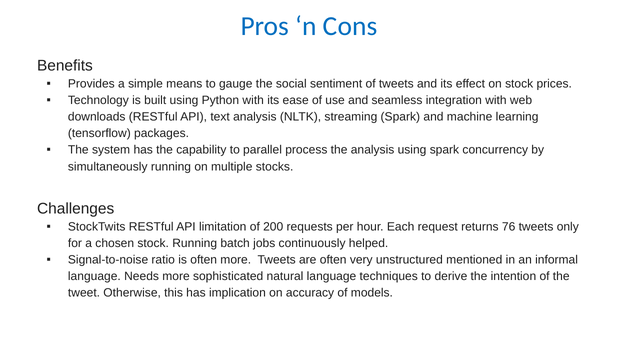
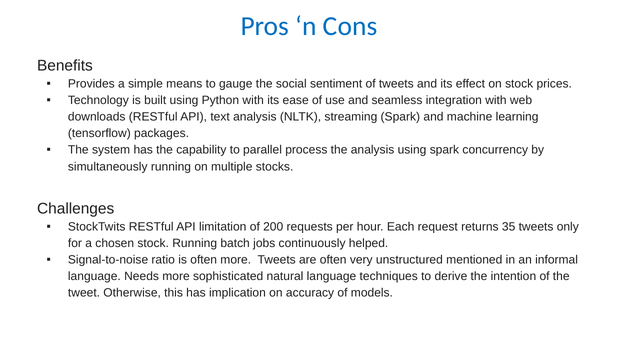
76: 76 -> 35 (509, 227)
